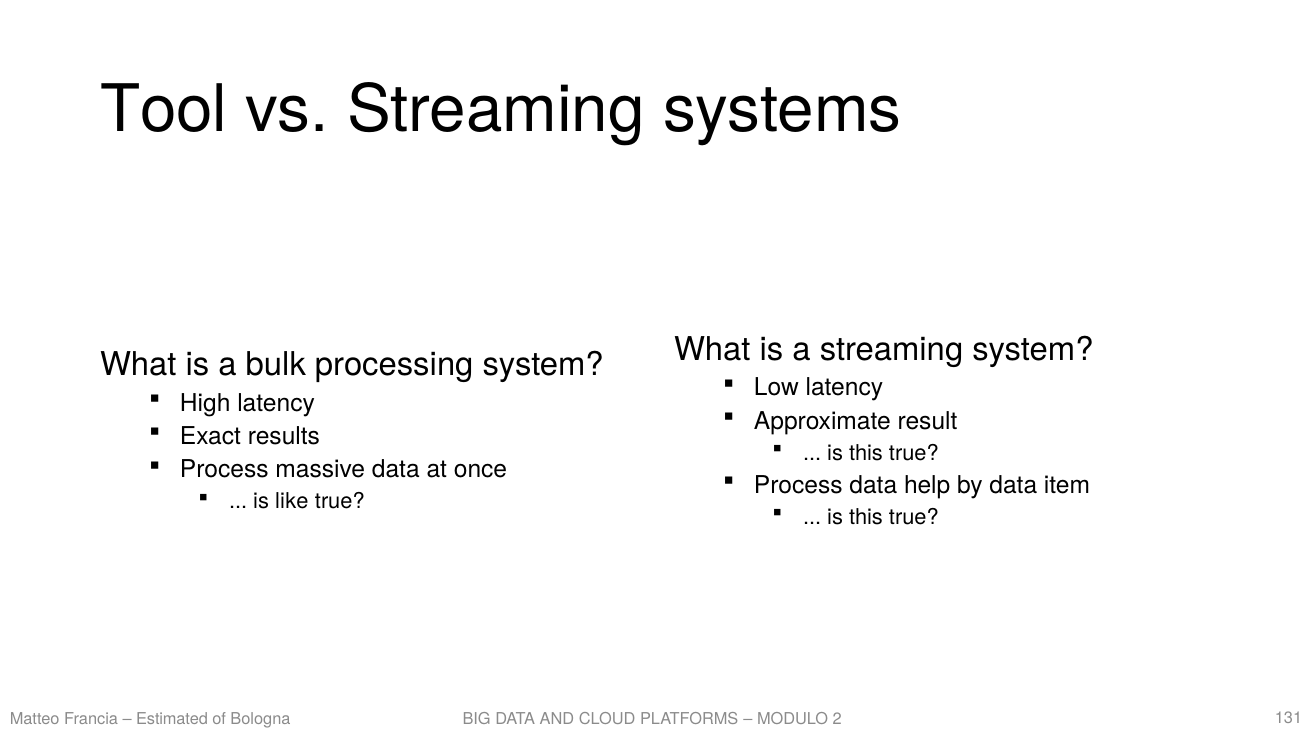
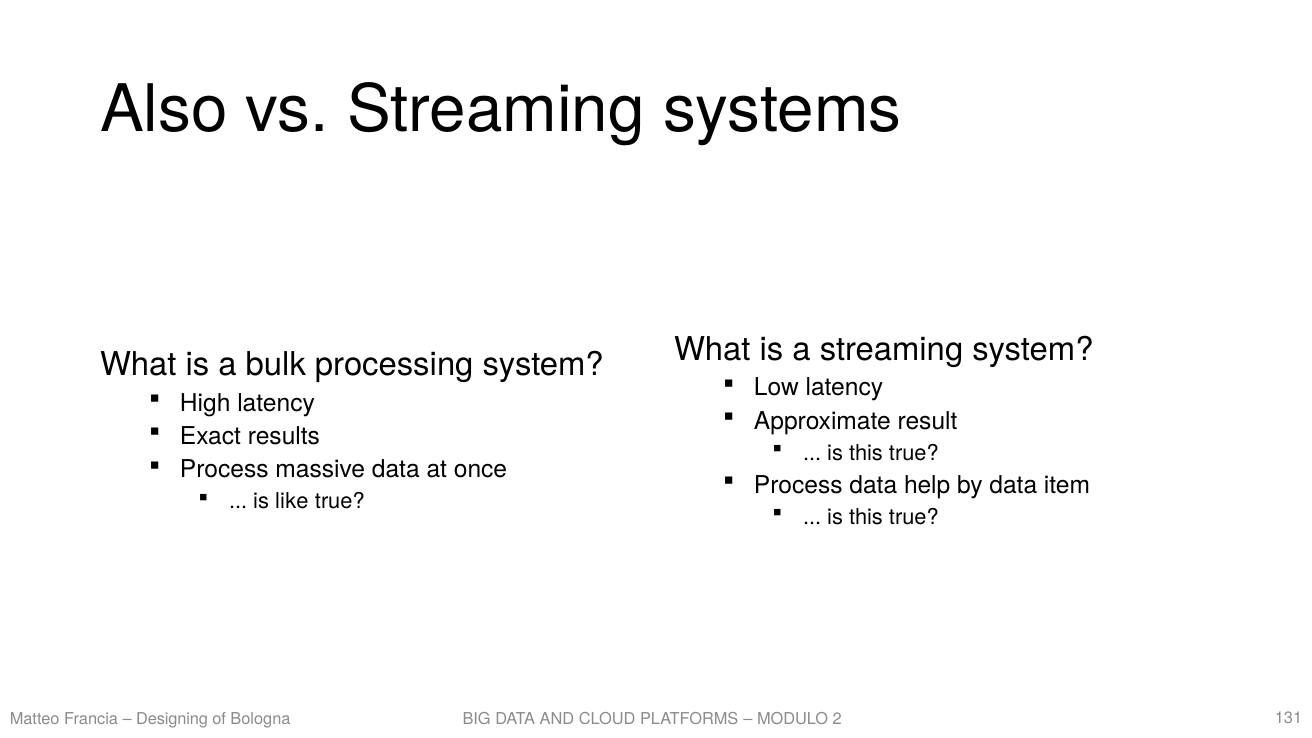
Tool: Tool -> Also (164, 110)
Estimated: Estimated -> Designing (172, 719)
